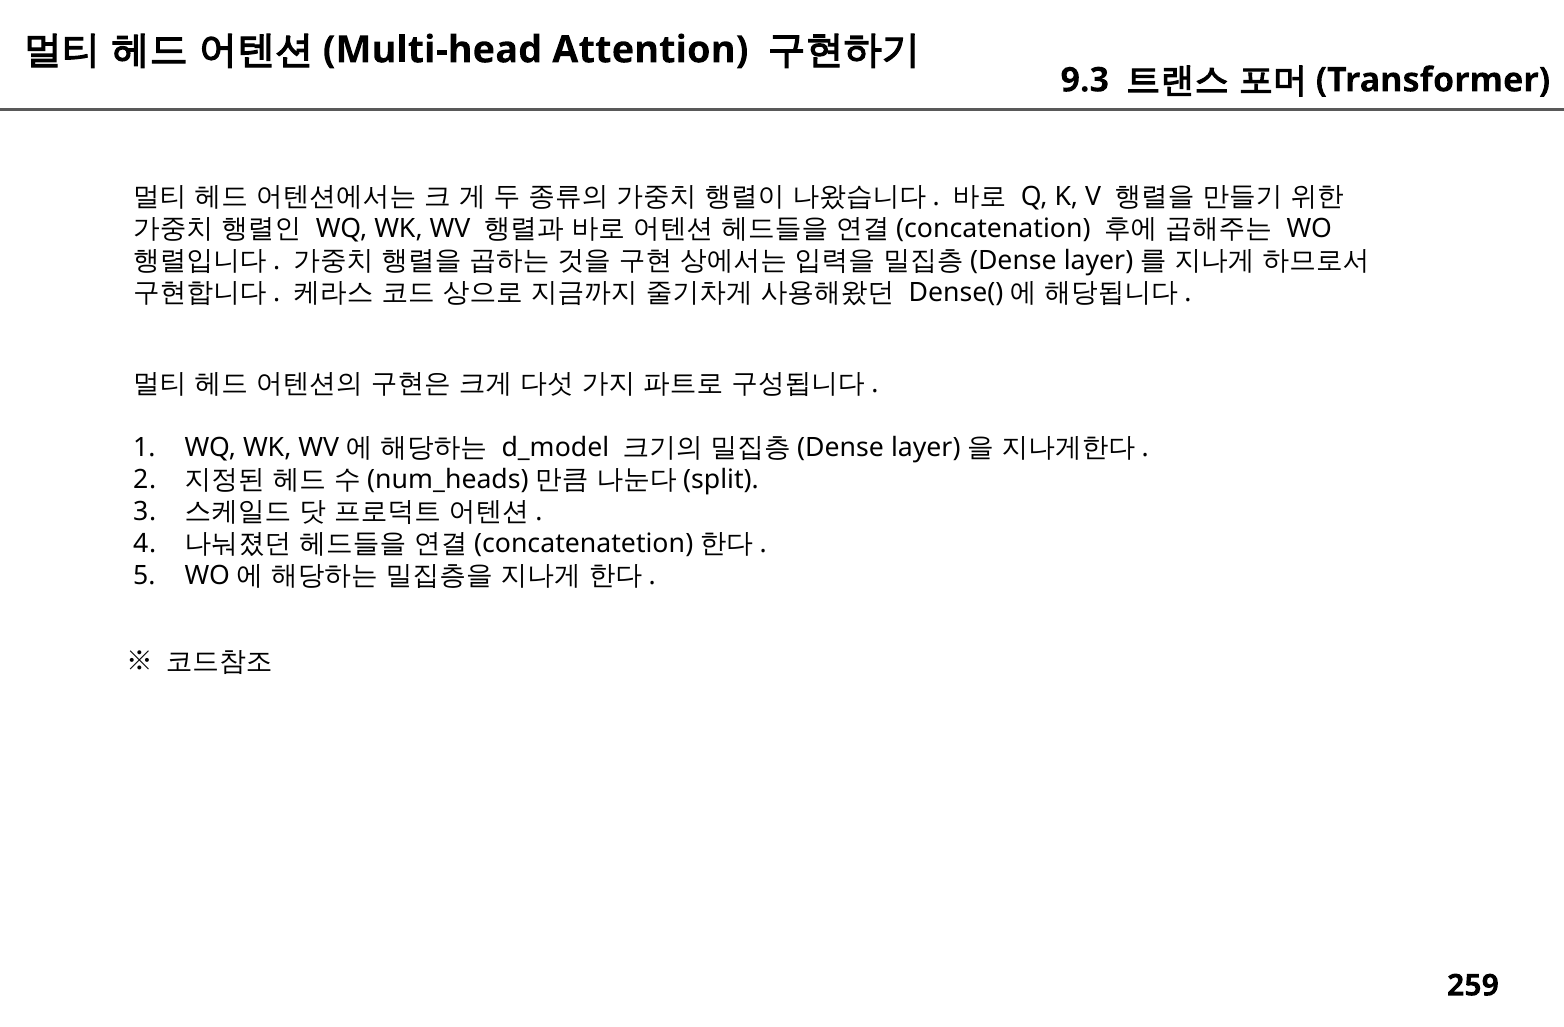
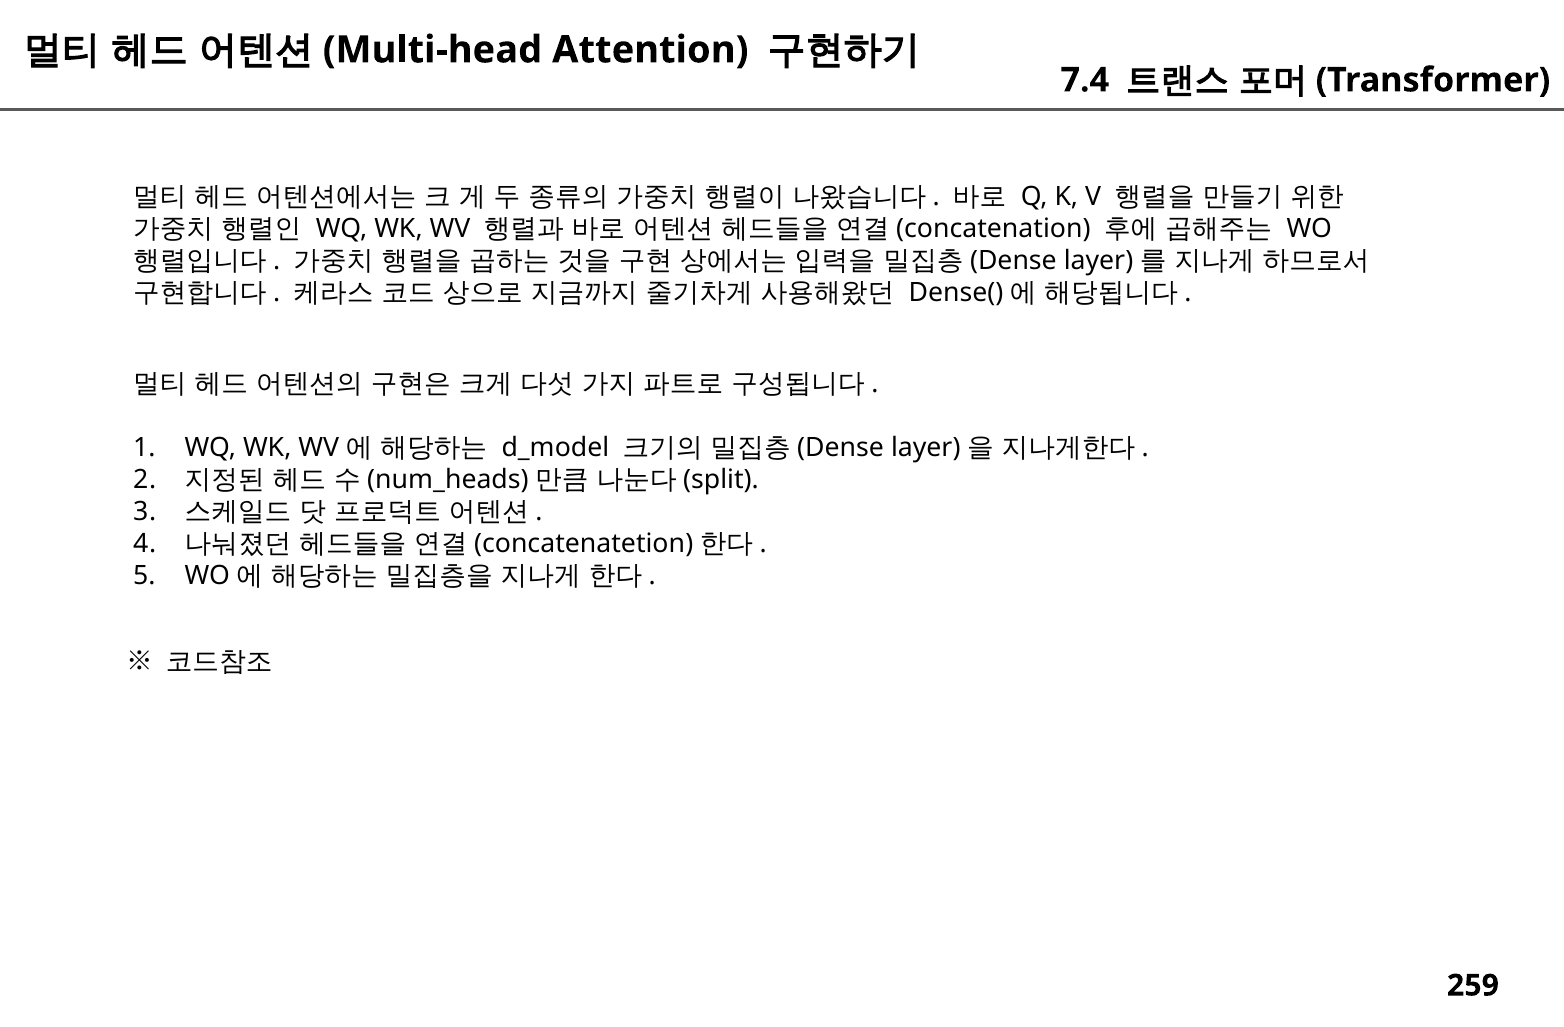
9.3: 9.3 -> 7.4 (1085, 80)
